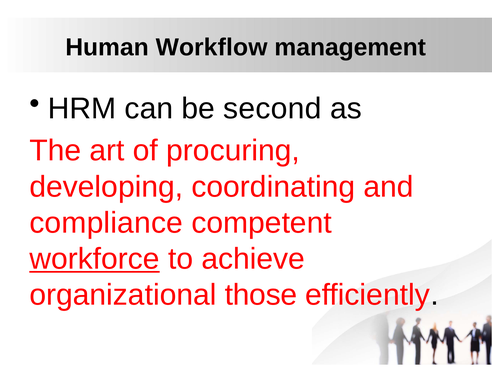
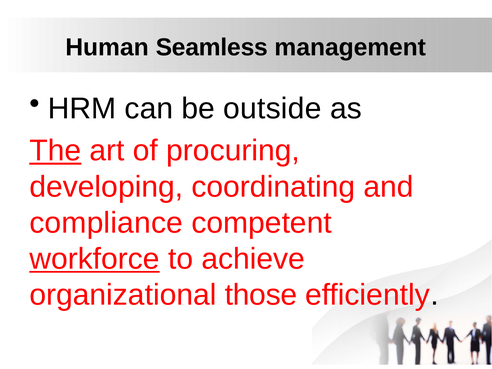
Workflow: Workflow -> Seamless (212, 47)
second: second -> outside (272, 109)
The underline: none -> present (55, 151)
